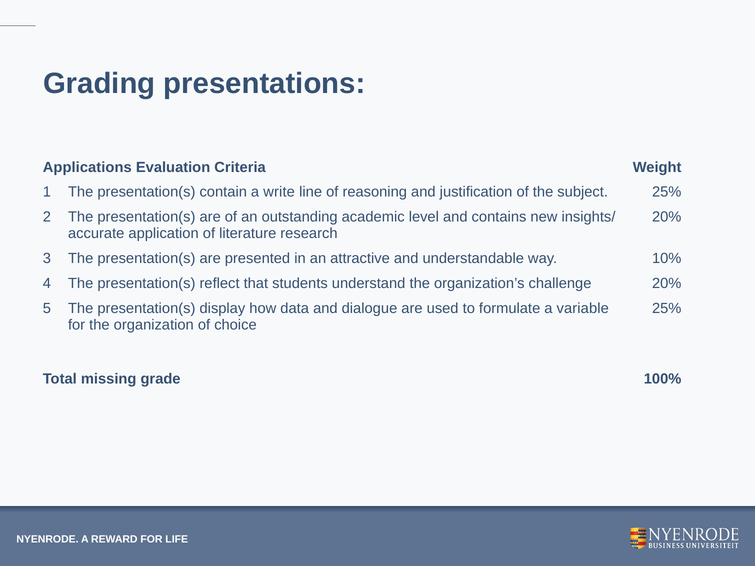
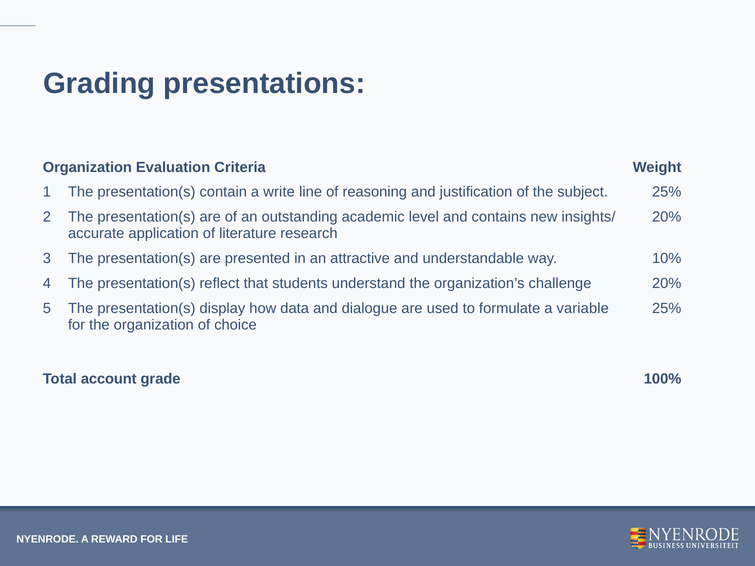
Applications: Applications -> Organization (87, 167)
missing: missing -> account (109, 379)
